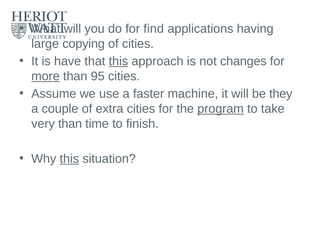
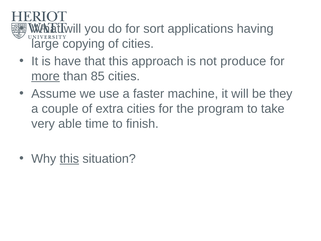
find: find -> sort (154, 29)
this underline: present -> none (118, 61)
changes: changes -> produce (243, 61)
95: 95 -> 85 (98, 76)
program underline: present -> none (221, 109)
very than: than -> able (70, 124)
